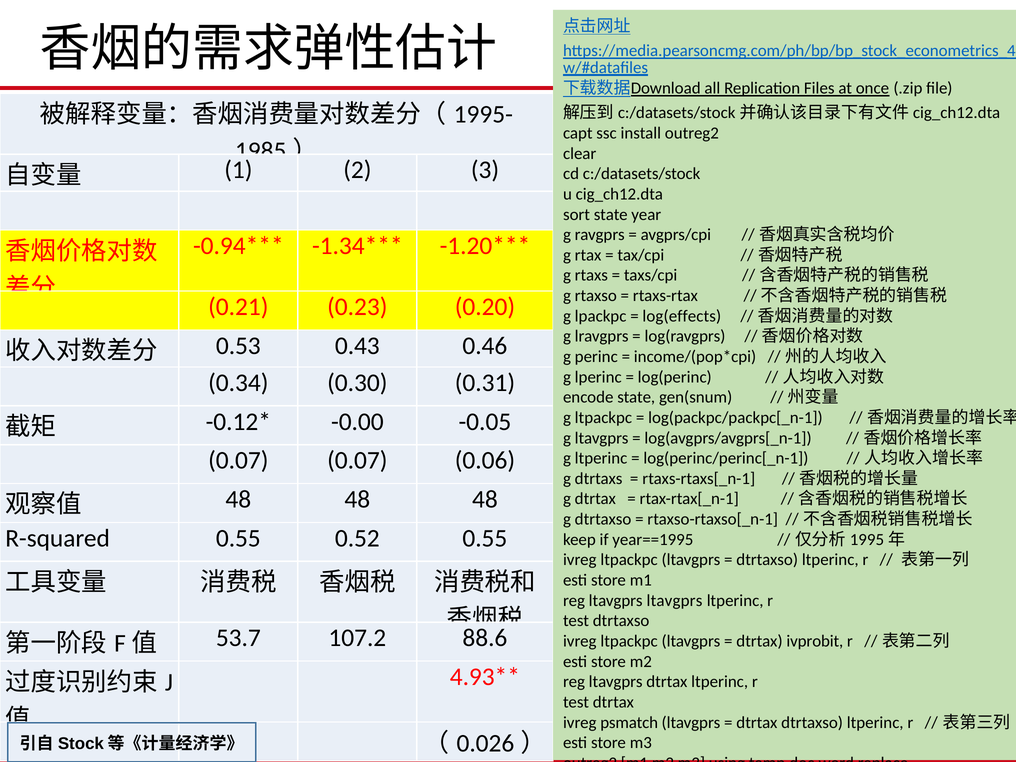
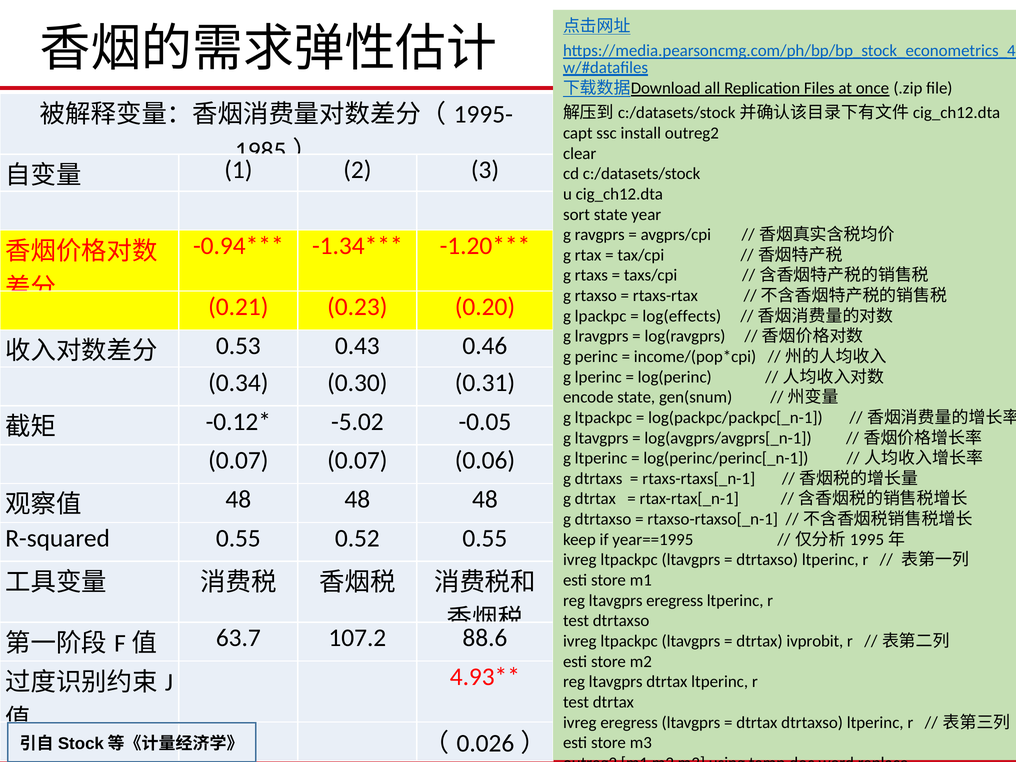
-0.00: -0.00 -> -5.02 (357, 422)
ltavgprs ltavgprs: ltavgprs -> eregress (675, 600)
53.7: 53.7 -> 63.7 (238, 638)
ivreg psmatch: psmatch -> eregress (629, 722)
